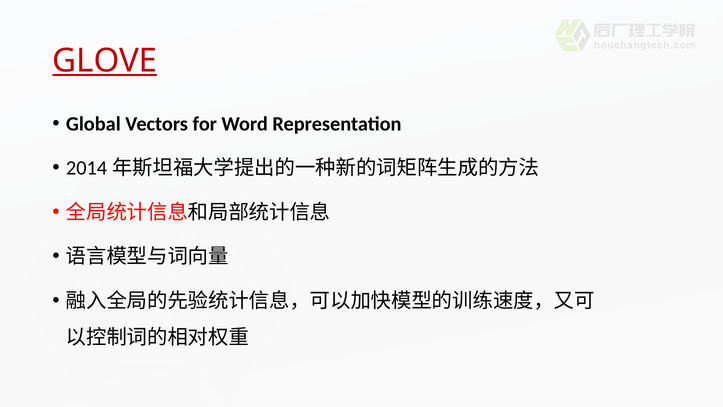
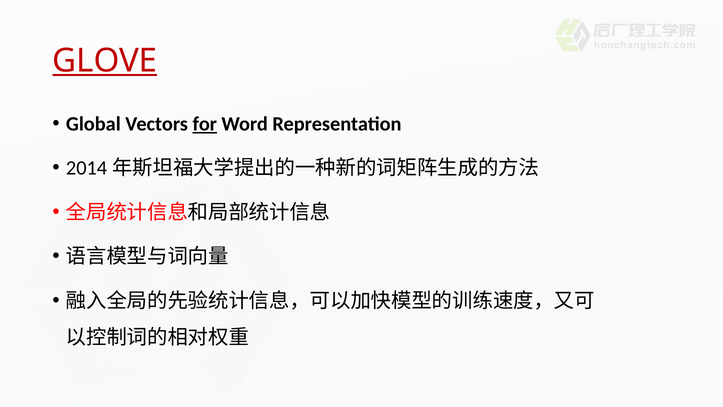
for underline: none -> present (205, 124)
